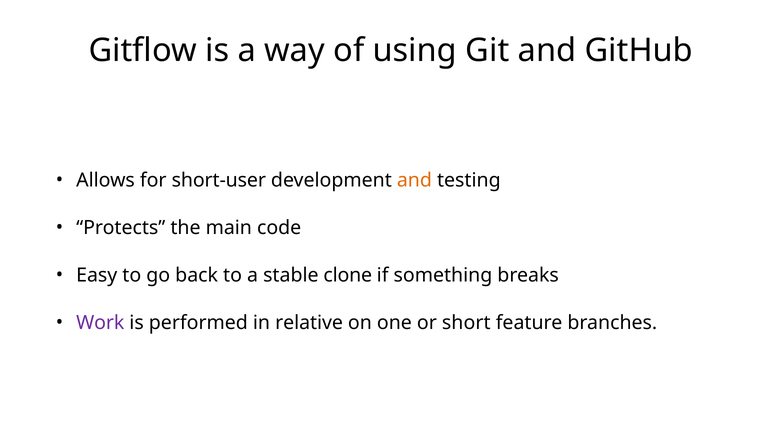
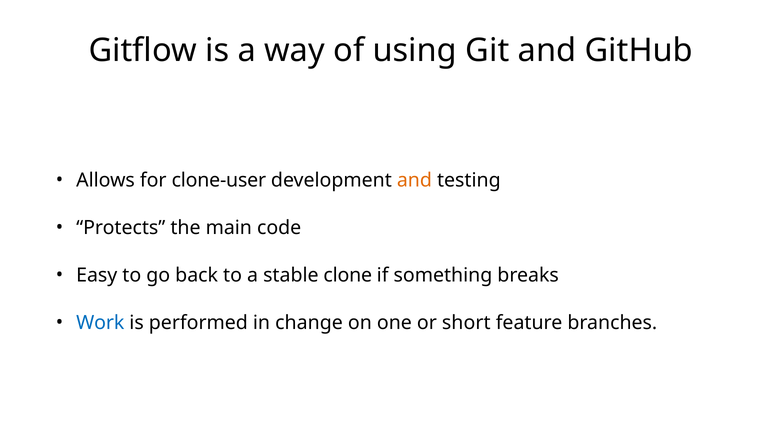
short-user: short-user -> clone-user (219, 180)
Work colour: purple -> blue (100, 323)
relative: relative -> change (309, 323)
